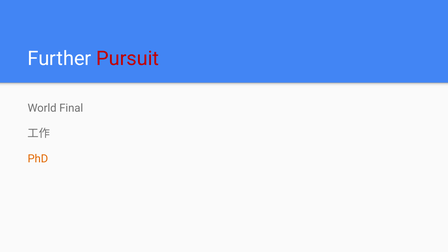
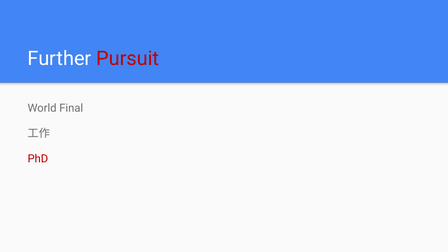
PhD colour: orange -> red (38, 159)
